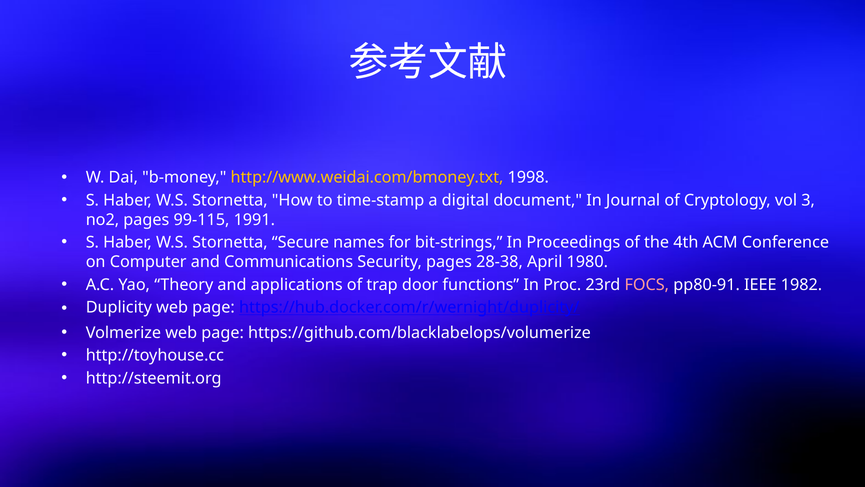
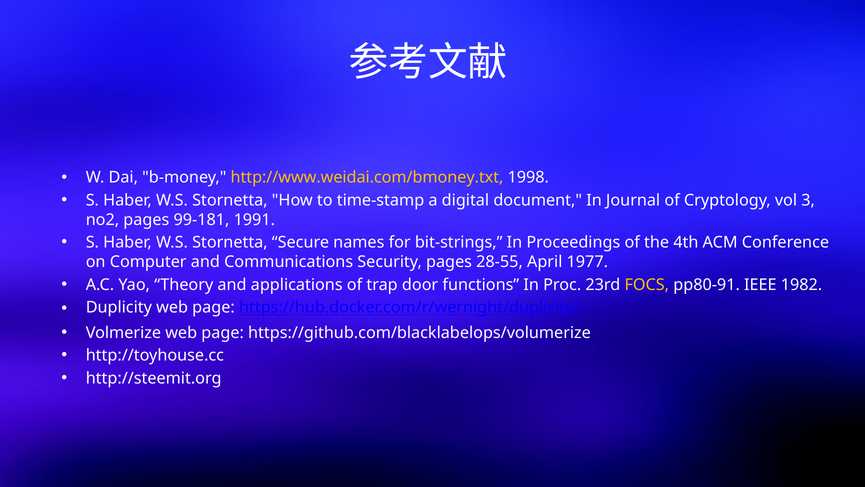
99-115: 99-115 -> 99-181 (201, 220)
28-38: 28-38 -> 28-55 (500, 262)
1980: 1980 -> 1977 (587, 262)
FOCS colour: pink -> yellow (647, 284)
